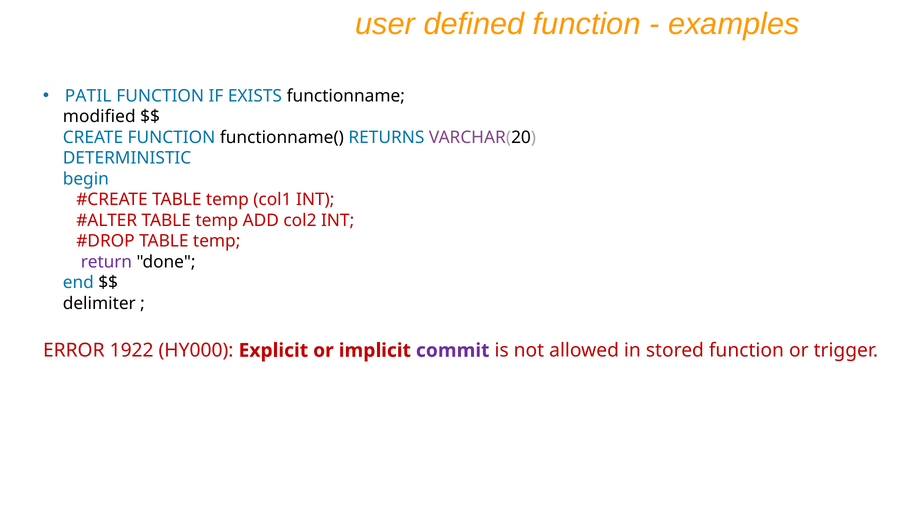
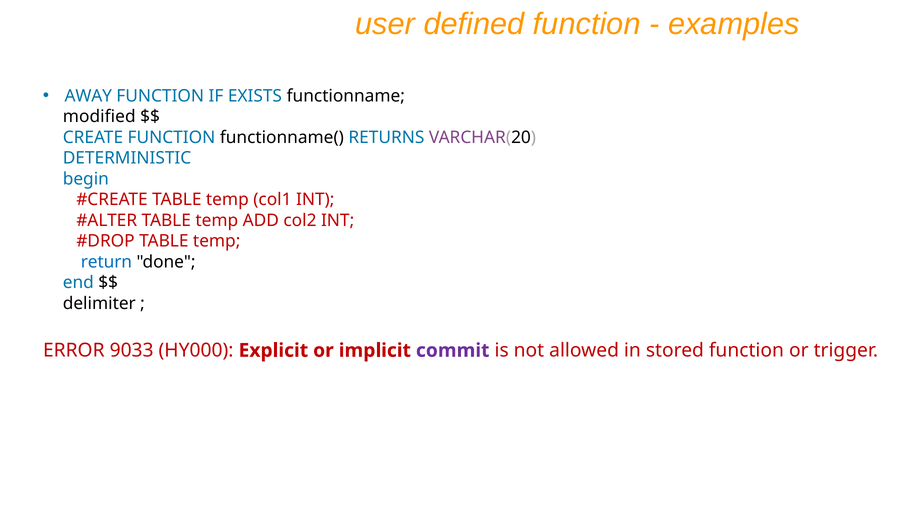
PATIL: PATIL -> AWAY (88, 96)
return colour: purple -> blue (106, 262)
1922: 1922 -> 9033 (132, 350)
